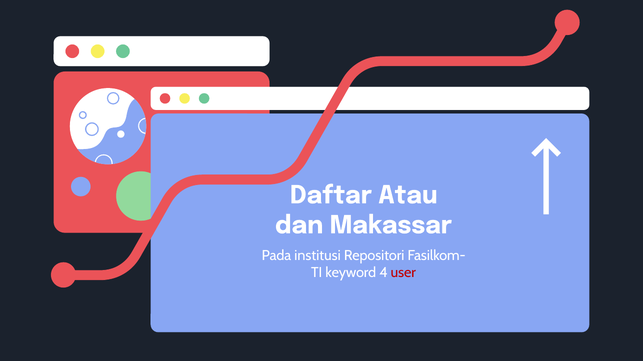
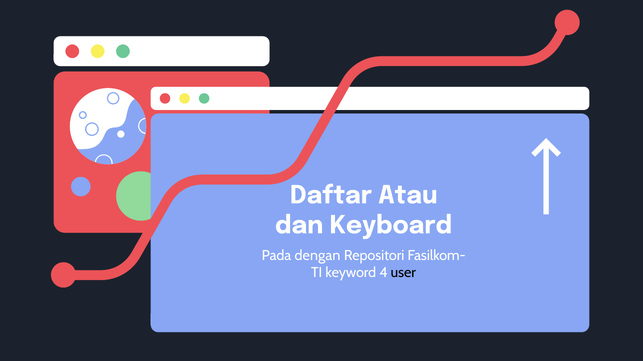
Makassar: Makassar -> Keyboard (391, 226)
institusi: institusi -> dengan (317, 256)
user colour: red -> black (403, 273)
